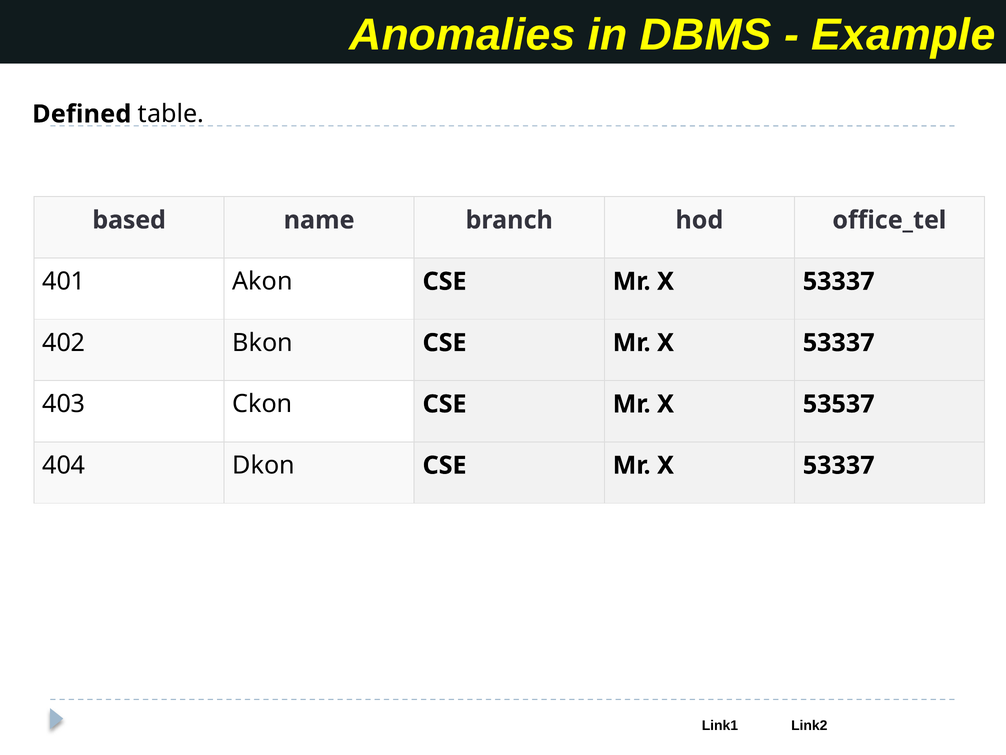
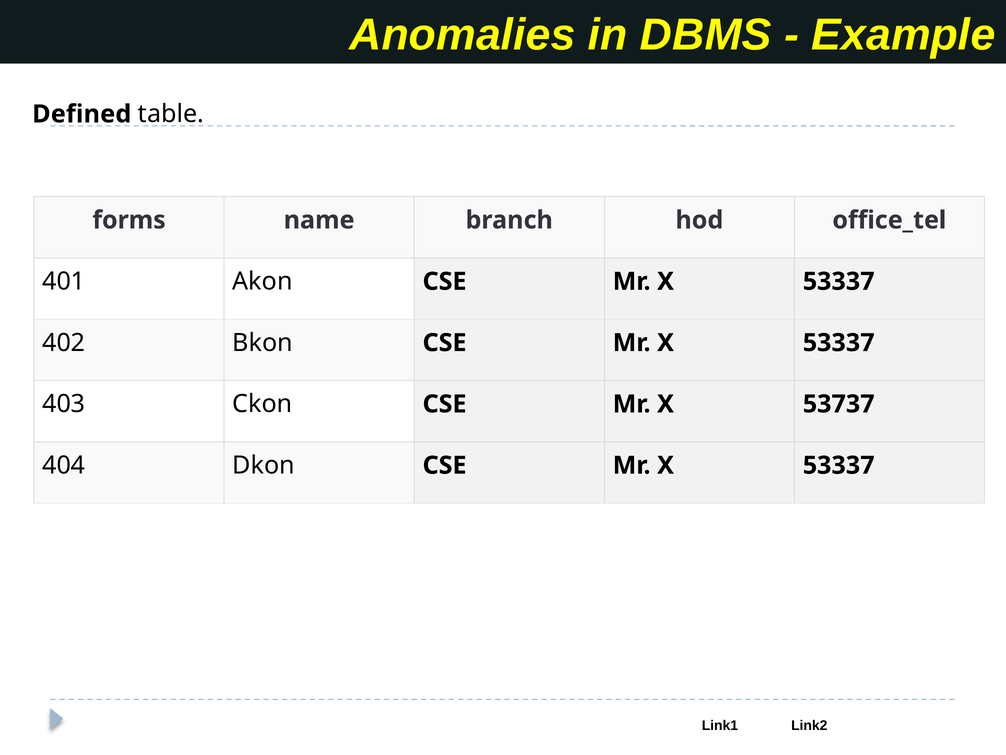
based: based -> forms (129, 220)
53537: 53537 -> 53737 (839, 404)
